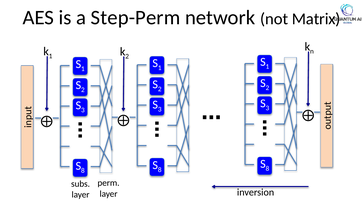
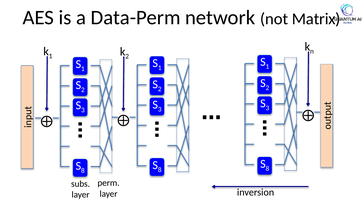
Step-Perm: Step-Perm -> Data-Perm (136, 18)
